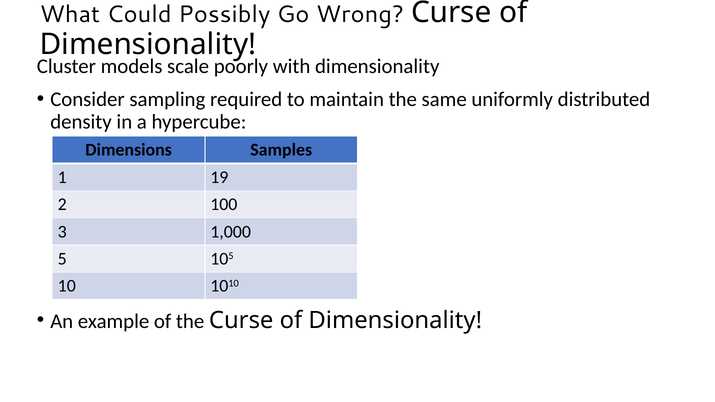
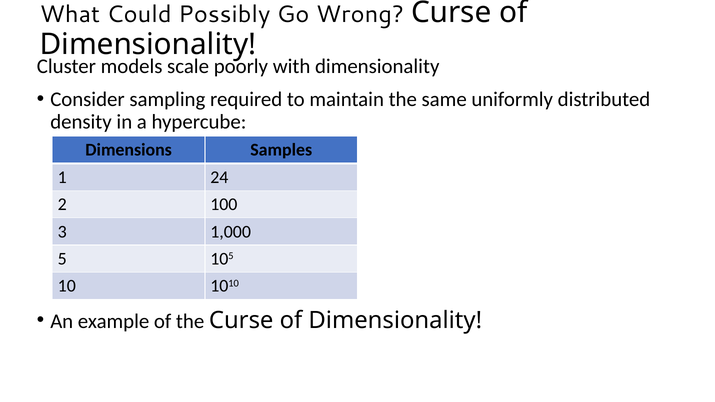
19: 19 -> 24 (219, 177)
